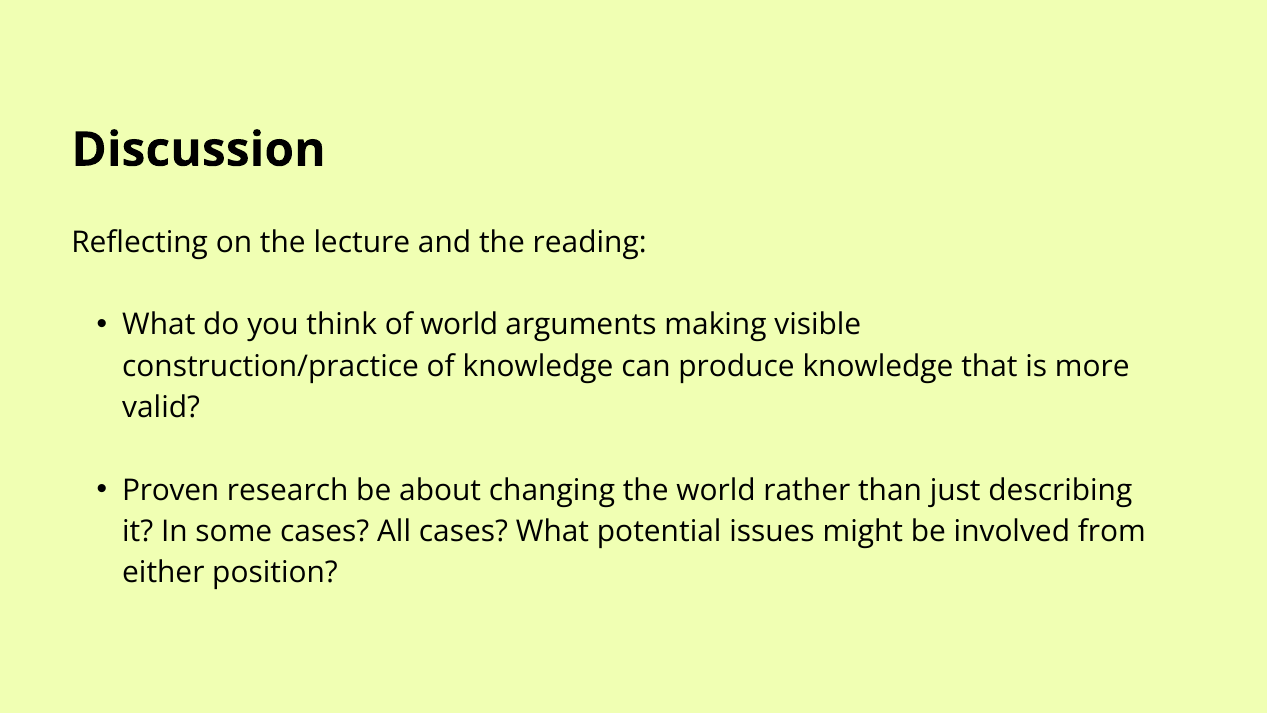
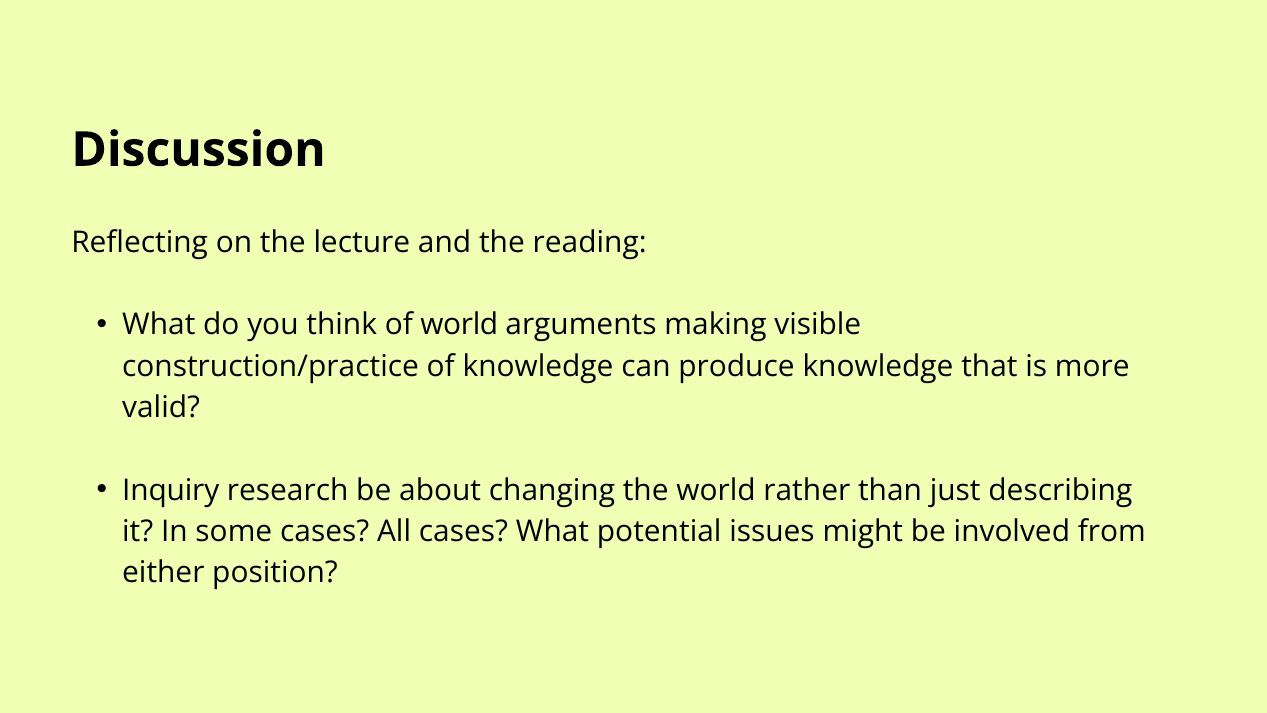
Proven: Proven -> Inquiry (171, 490)
